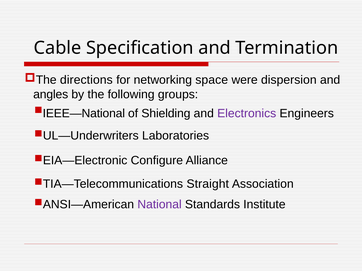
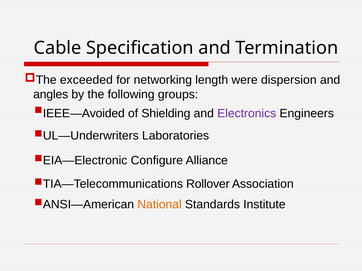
directions: directions -> exceeded (86, 80)
space: space -> length (212, 80)
IEEE—National: IEEE—National -> IEEE—Avoided (84, 114)
Straight: Straight -> Rollover (208, 184)
National colour: purple -> orange (160, 205)
